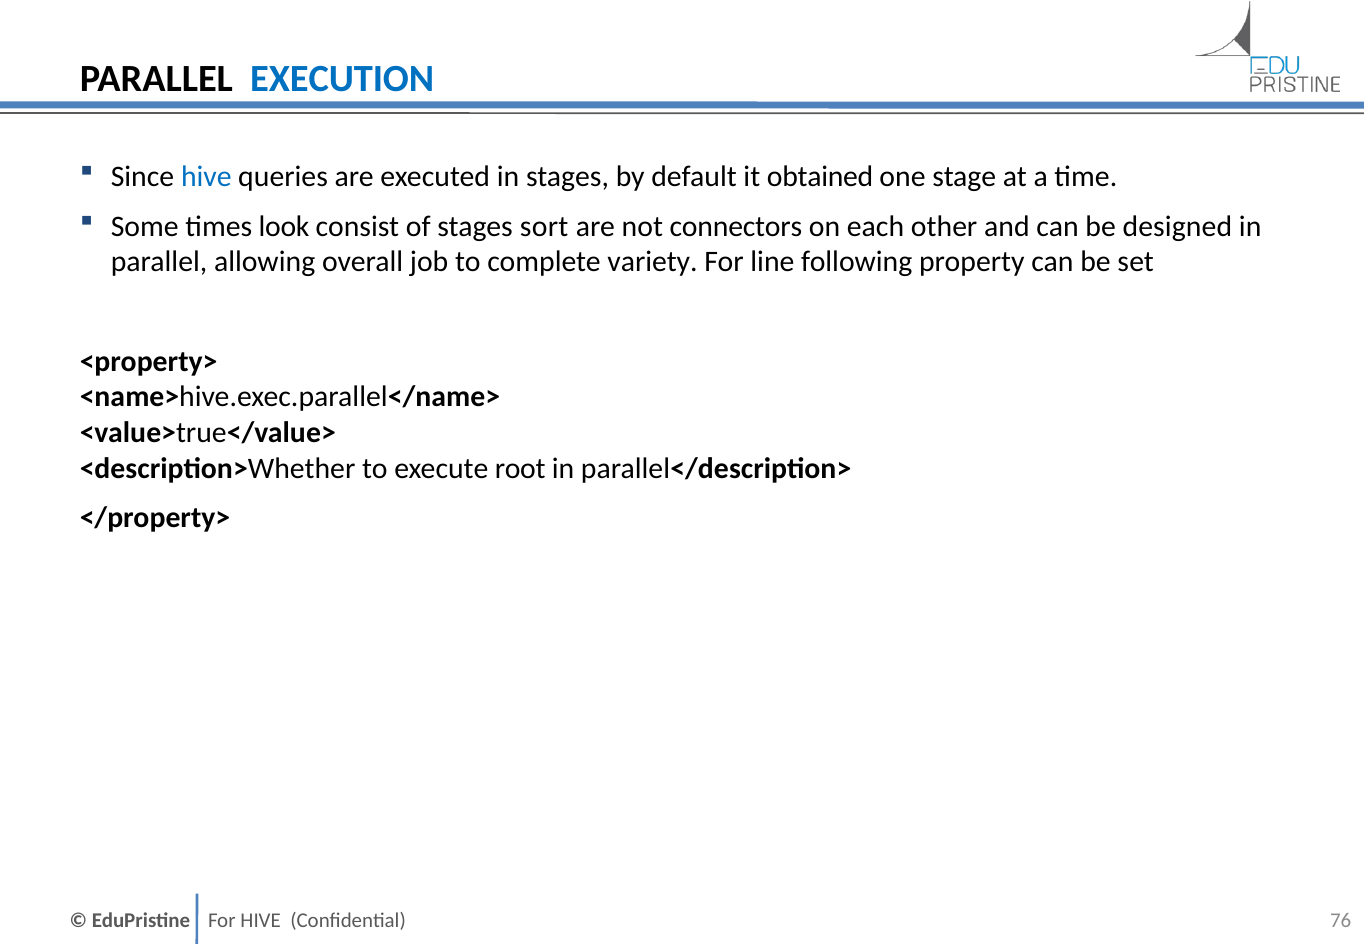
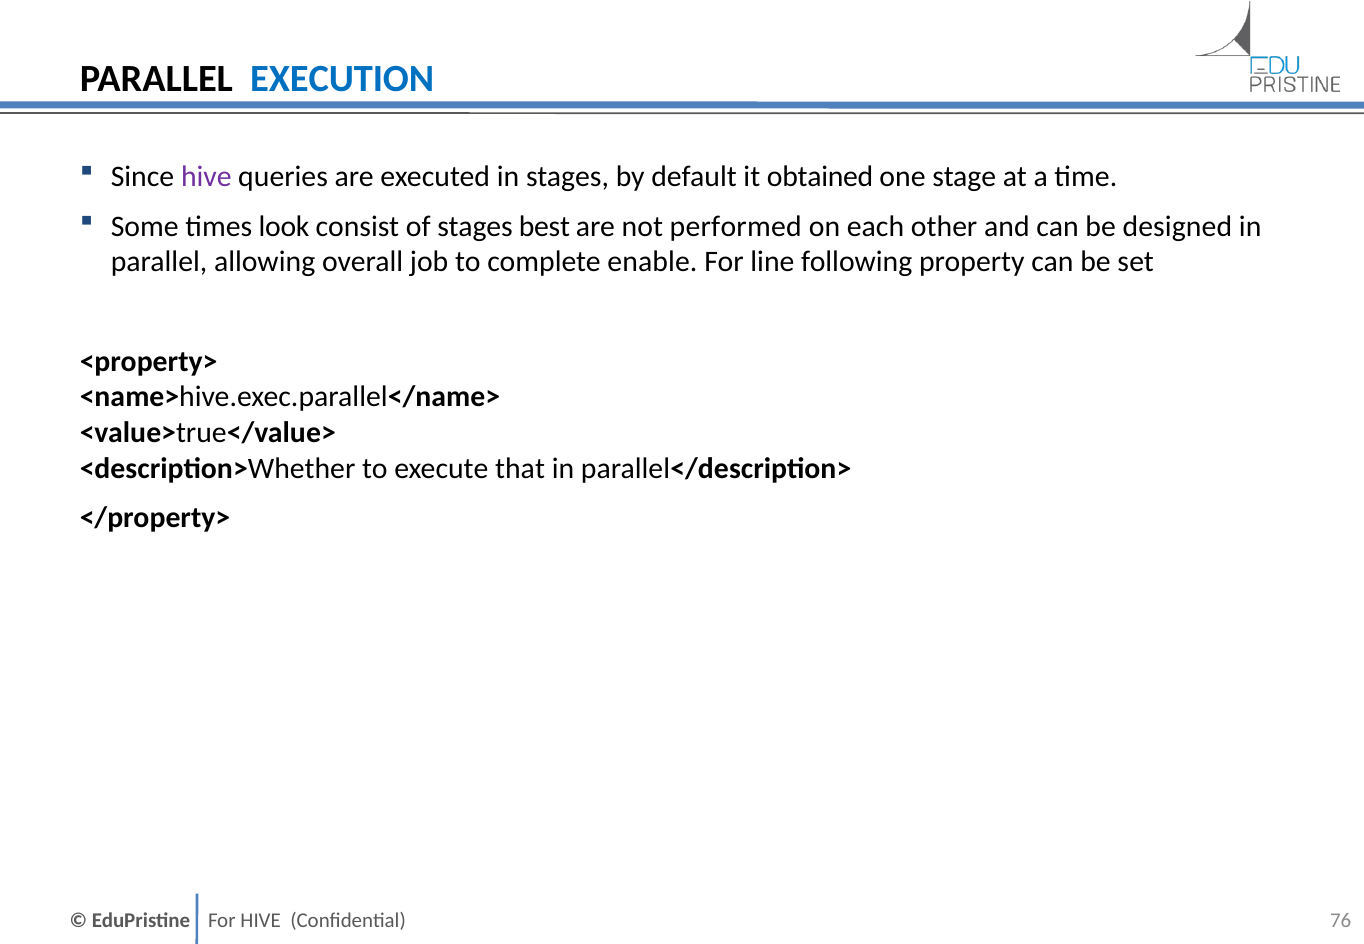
hive colour: blue -> purple (206, 177)
sort: sort -> best (544, 226)
connectors: connectors -> performed (736, 226)
variety: variety -> enable (652, 262)
root: root -> that (520, 468)
